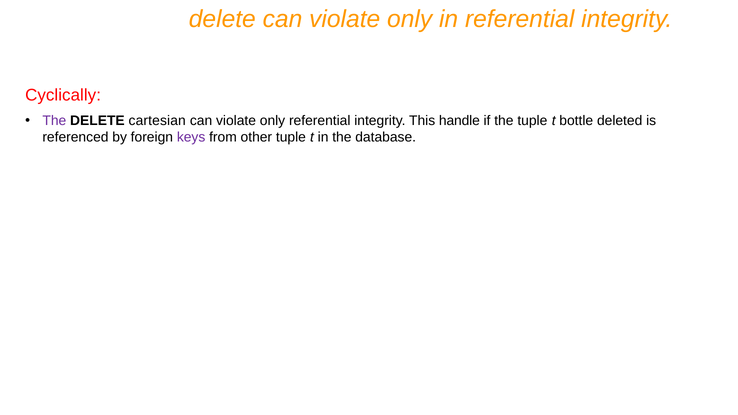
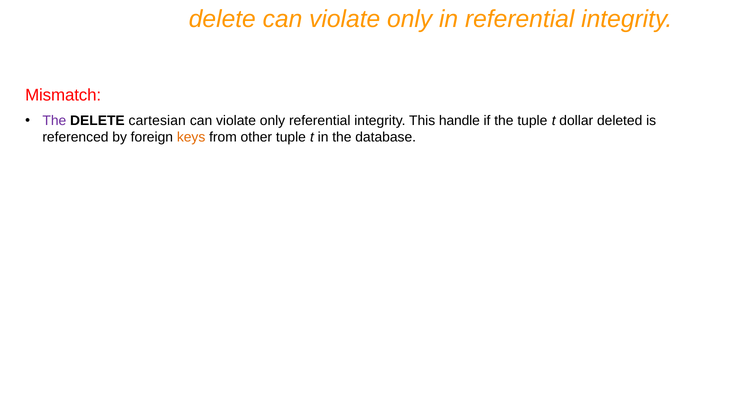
Cyclically: Cyclically -> Mismatch (63, 95)
bottle: bottle -> dollar (576, 121)
keys colour: purple -> orange (191, 137)
